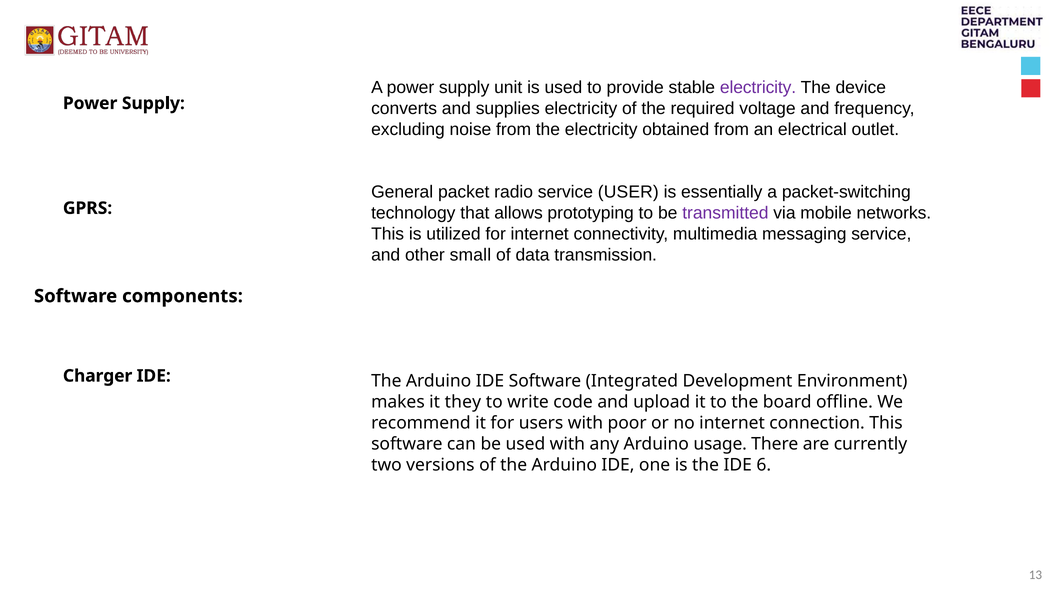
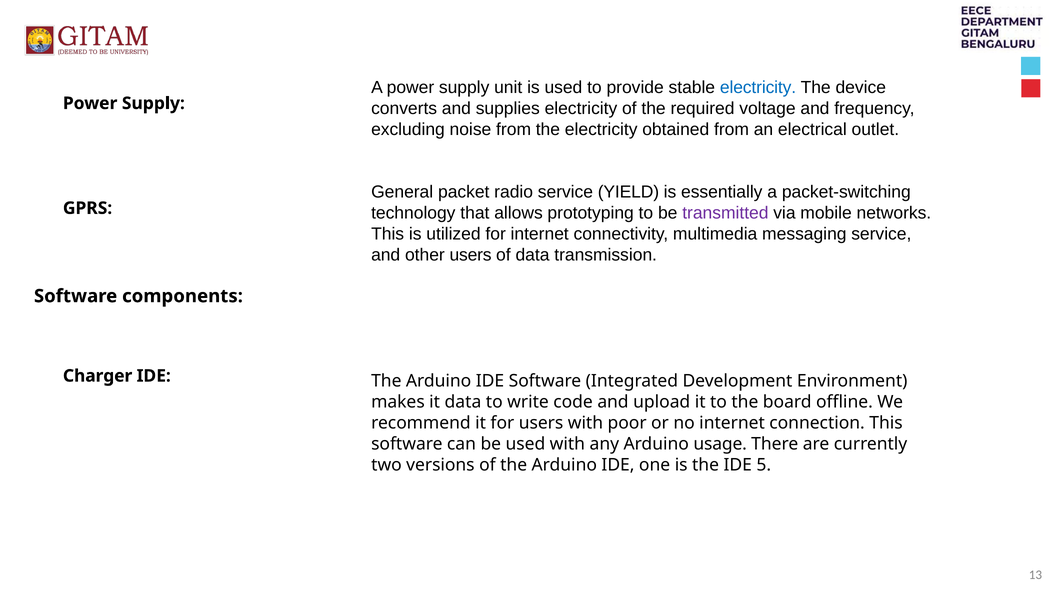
electricity colour: purple -> blue (758, 87)
USER: USER -> YIELD (628, 192)
other small: small -> users (471, 255)
it they: they -> data (463, 402)
6: 6 -> 5 (764, 465)
